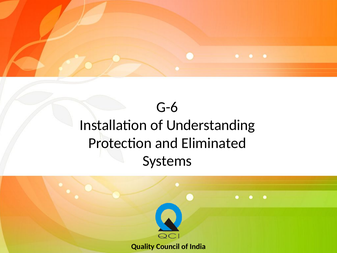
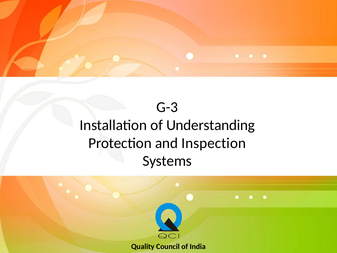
G-6: G-6 -> G-3 (167, 107)
Eliminated: Eliminated -> Inspection (214, 143)
